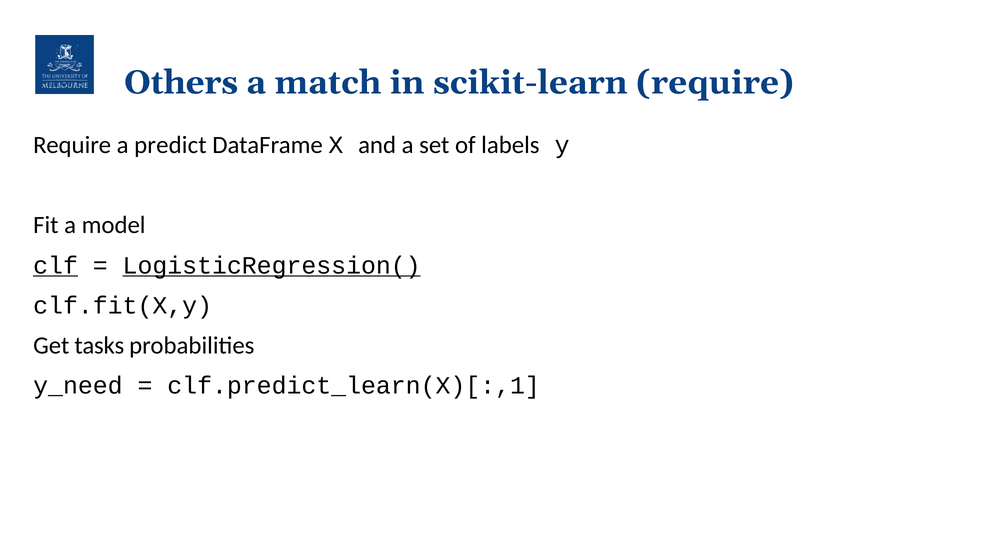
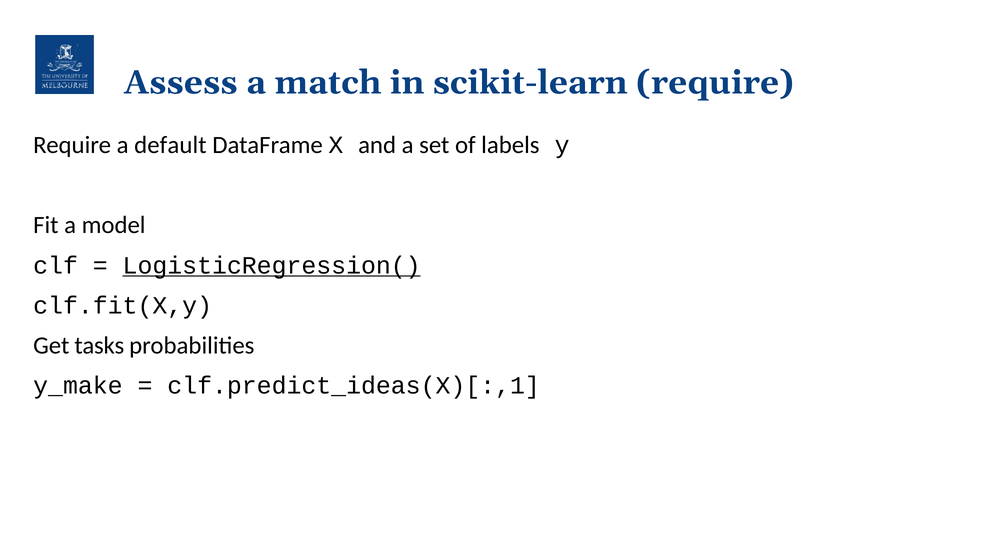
Others: Others -> Assess (181, 83)
predict: predict -> default (170, 145)
clf underline: present -> none (56, 266)
y_need: y_need -> y_make (78, 386)
clf.predict_learn(X)[:,1: clf.predict_learn(X)[:,1 -> clf.predict_ideas(X)[:,1 (354, 386)
